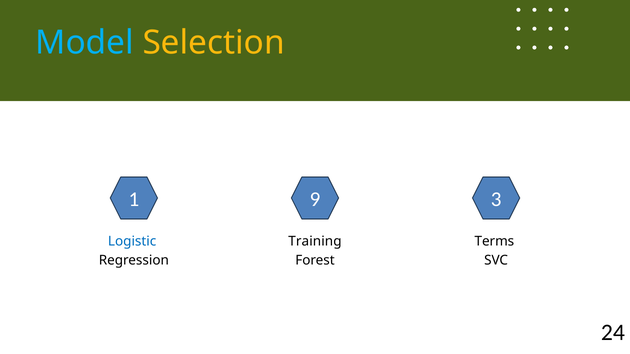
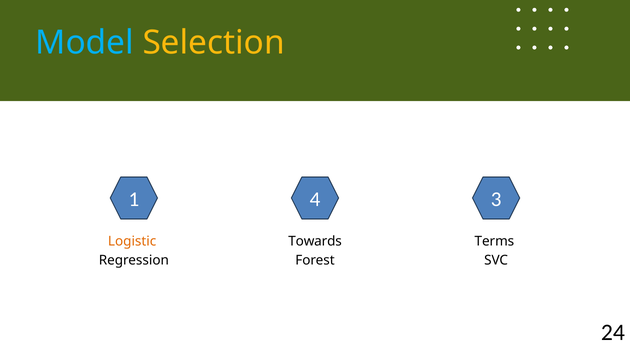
9: 9 -> 4 (315, 200)
Logistic colour: blue -> orange (132, 241)
Training: Training -> Towards (315, 241)
